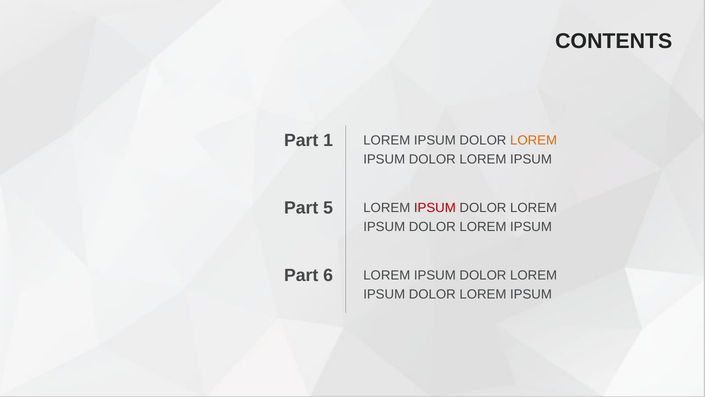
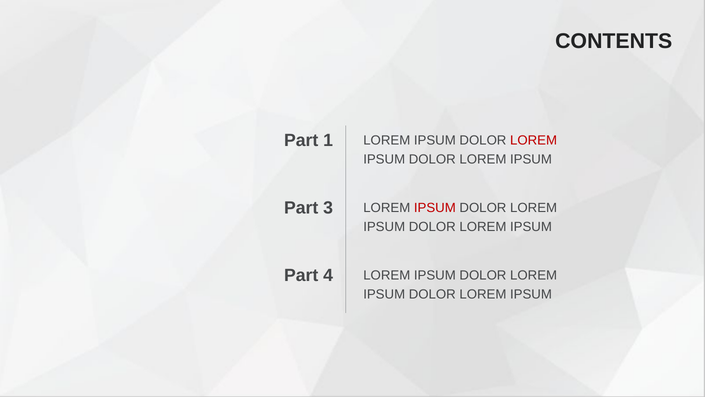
LOREM colour: orange -> red (534, 140)
5: 5 -> 3 (328, 208)
6: 6 -> 4 (328, 275)
